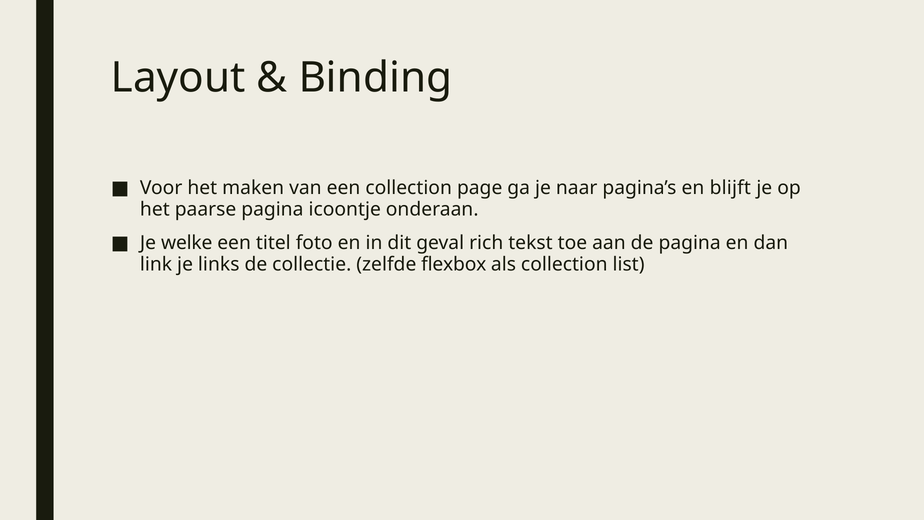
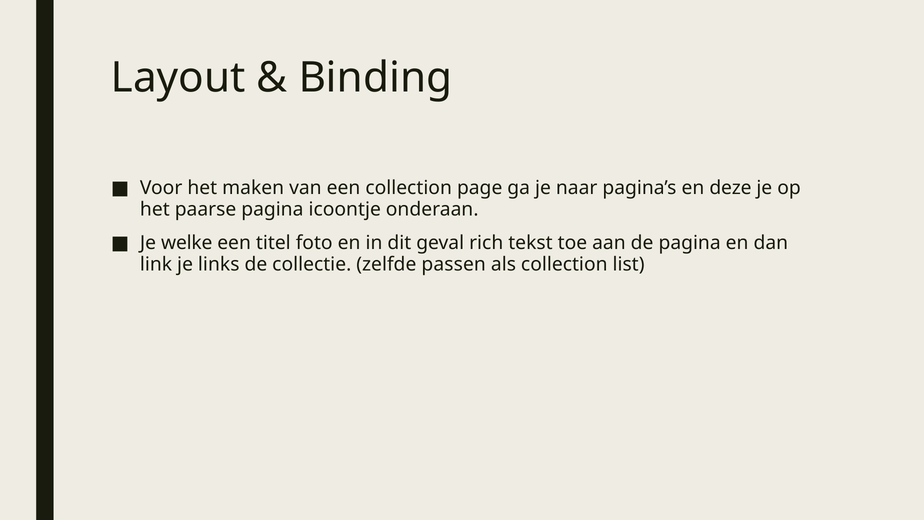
blijft: blijft -> deze (730, 188)
flexbox: flexbox -> passen (454, 264)
